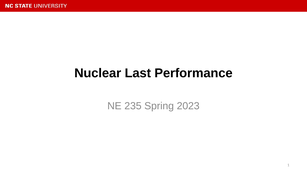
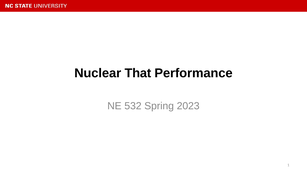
Last: Last -> That (138, 73)
235: 235 -> 532 (133, 106)
